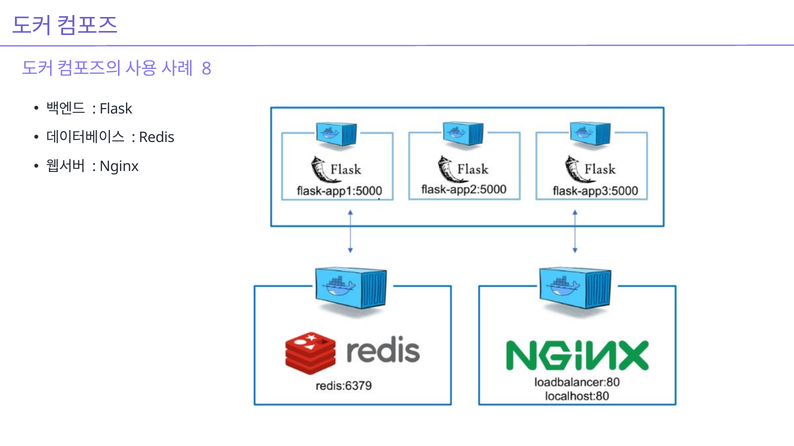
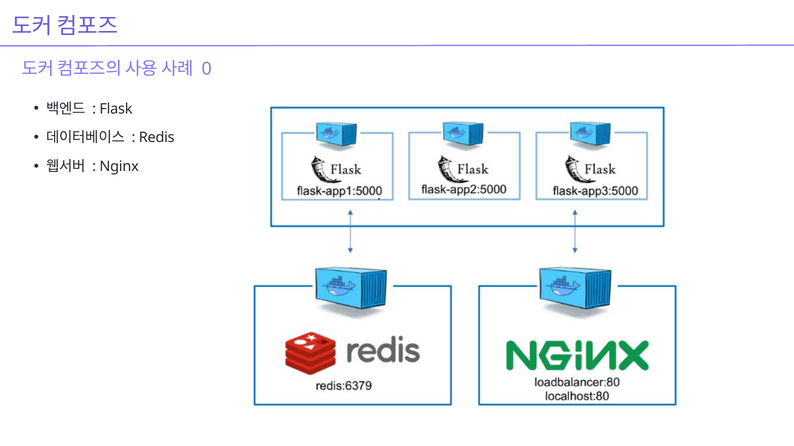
8: 8 -> 0 (207, 69)
